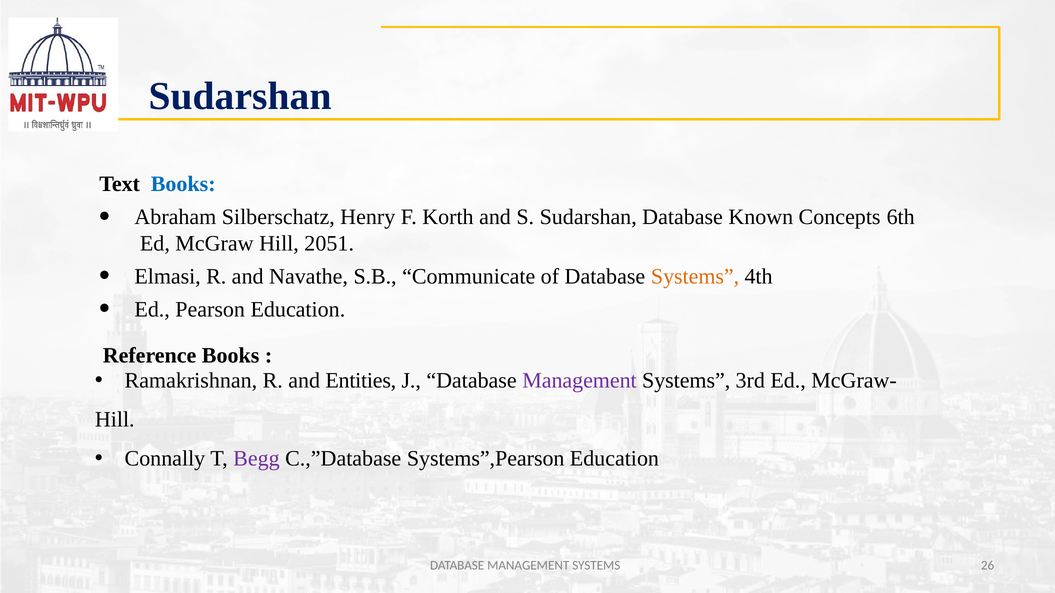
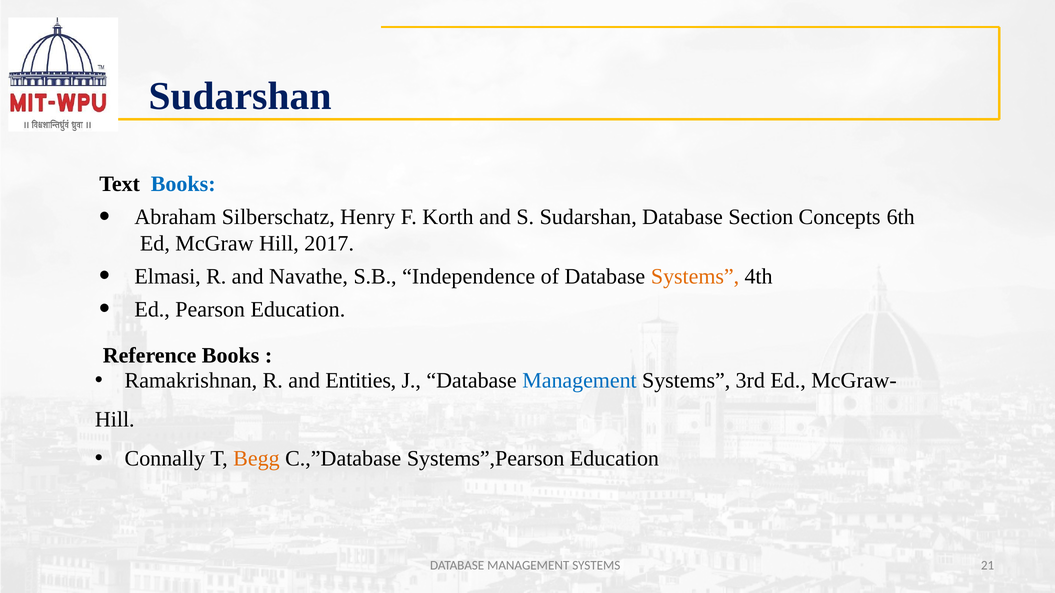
Known: Known -> Section (761, 217)
2051: 2051 -> 2017 (329, 244)
Communicate: Communicate -> Independence (469, 277)
Management colour: purple -> blue (579, 381)
Begg colour: purple -> orange (256, 459)
26: 26 -> 21 (988, 566)
